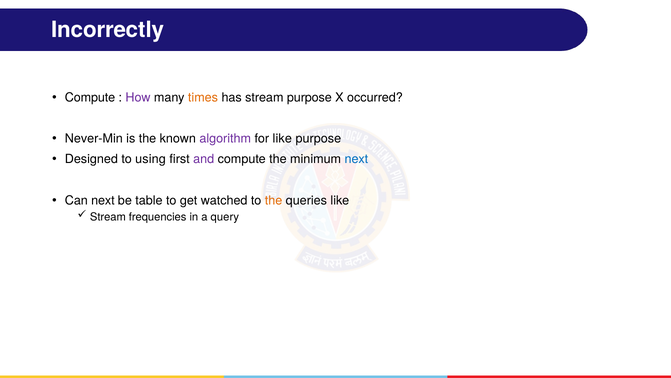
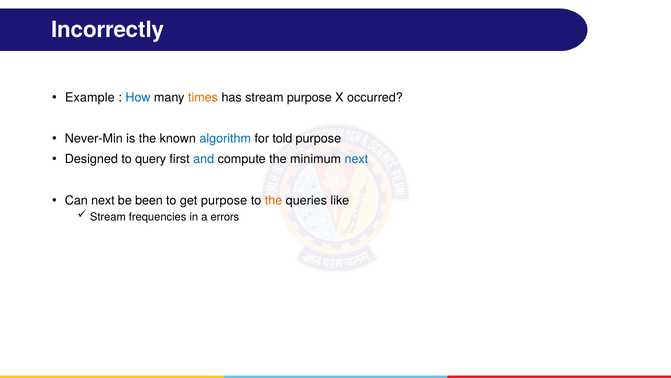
Compute: Compute -> Example (90, 97)
How colour: purple -> blue (138, 97)
algorithm colour: purple -> blue (225, 138)
for like: like -> told (282, 138)
using: using -> query (151, 159)
and colour: purple -> blue (204, 159)
table: table -> been (149, 200)
get watched: watched -> purpose (224, 200)
query: query -> errors (225, 217)
